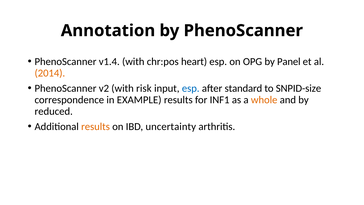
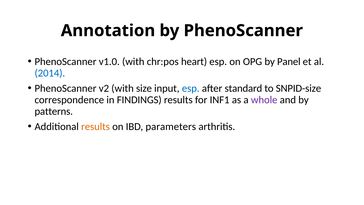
v1.4: v1.4 -> v1.0 (109, 62)
2014 colour: orange -> blue (50, 73)
risk: risk -> size (144, 88)
EXAMPLE: EXAMPLE -> FINDINGS (139, 100)
whole colour: orange -> purple (264, 100)
reduced: reduced -> patterns (54, 111)
uncertainty: uncertainty -> parameters (171, 126)
